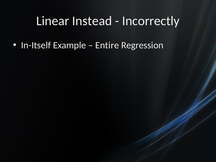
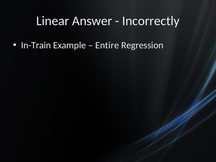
Instead: Instead -> Answer (92, 21)
In-Itself: In-Itself -> In-Train (36, 45)
